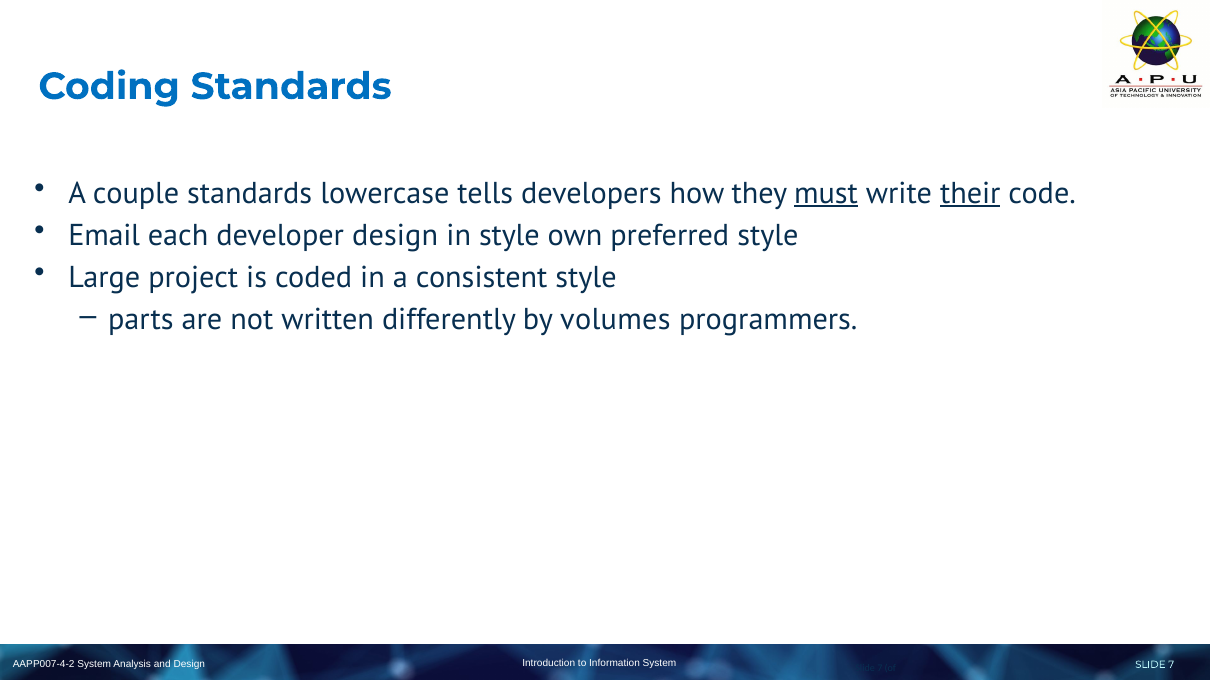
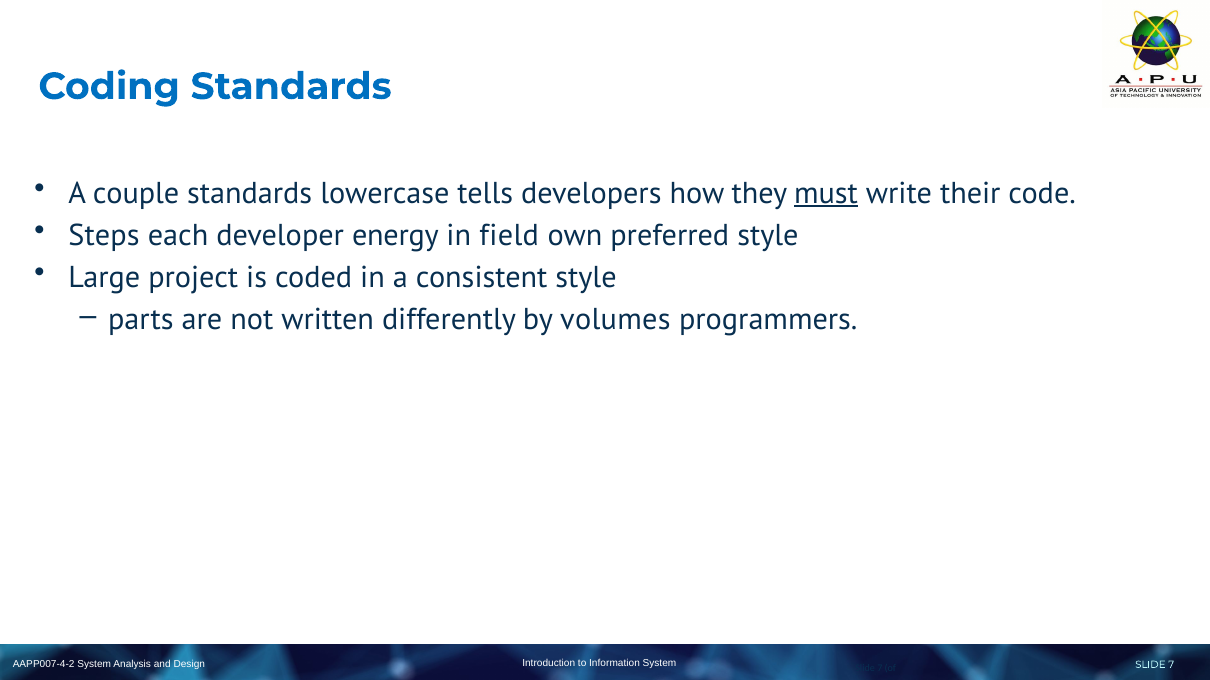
their underline: present -> none (970, 193)
Email: Email -> Steps (104, 236)
developer design: design -> energy (395, 236)
in style: style -> field (509, 236)
